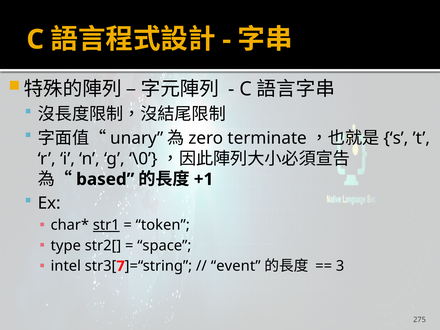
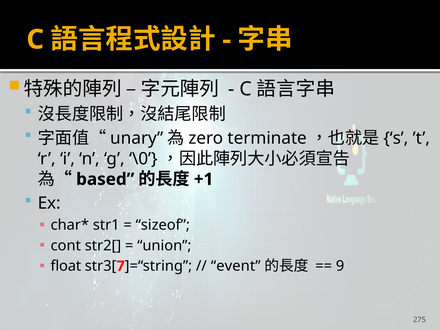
str1 underline: present -> none (106, 225)
token: token -> sizeof (163, 225)
type: type -> cont (66, 246)
space: space -> union (164, 246)
intel: intel -> float (66, 266)
3: 3 -> 9 (340, 266)
